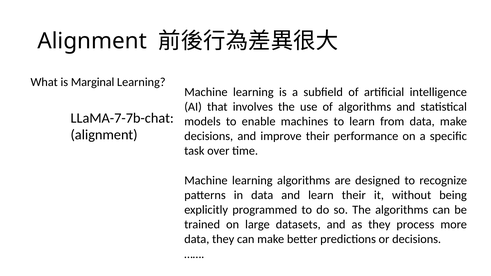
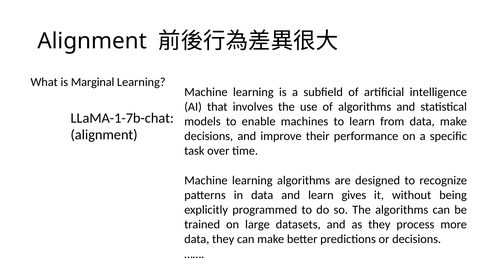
LLaMA-7-7b-chat: LLaMA-7-7b-chat -> LLaMA-1-7b-chat (122, 118)
learn their: their -> gives (354, 195)
